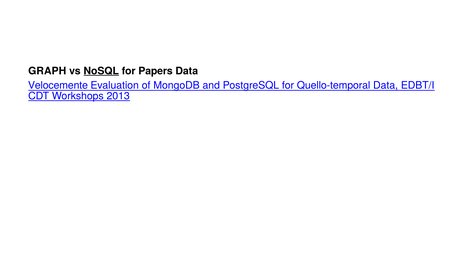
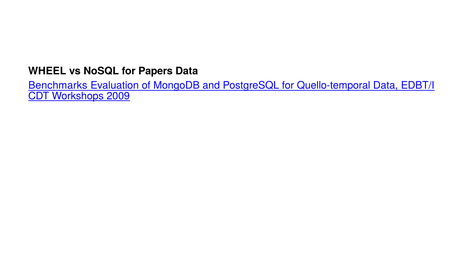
GRAPH: GRAPH -> WHEEL (47, 71)
NoSQL underline: present -> none (101, 71)
Velocemente: Velocemente -> Benchmarks (58, 86)
2013: 2013 -> 2009 (118, 96)
